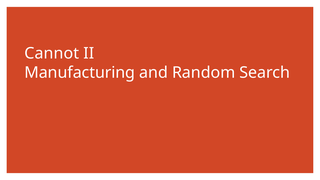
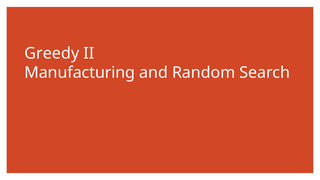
Cannot: Cannot -> Greedy (52, 53)
